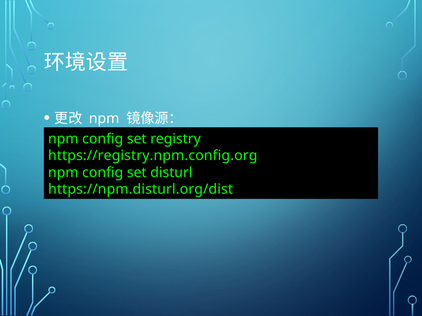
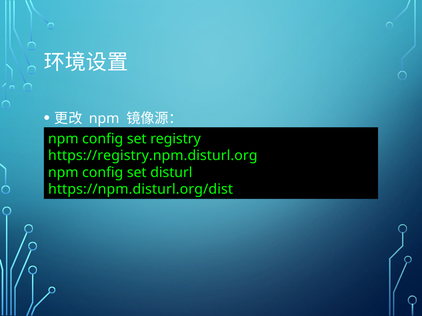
https://registry.npm.config.org: https://registry.npm.config.org -> https://registry.npm.disturl.org (153, 156)
